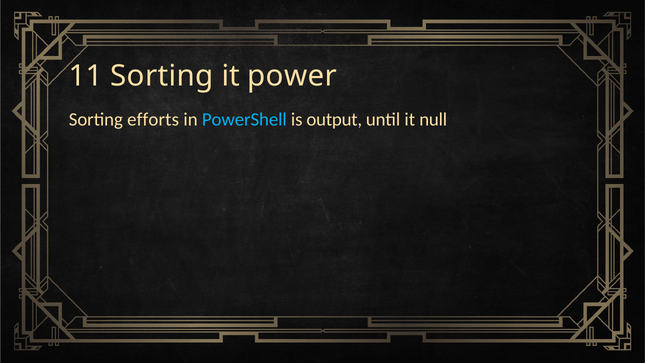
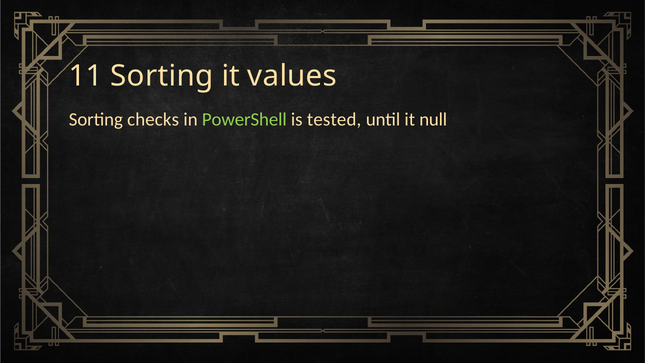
power: power -> values (292, 76)
efforts: efforts -> checks (153, 120)
PowerShell colour: light blue -> light green (244, 120)
output: output -> tested (334, 120)
